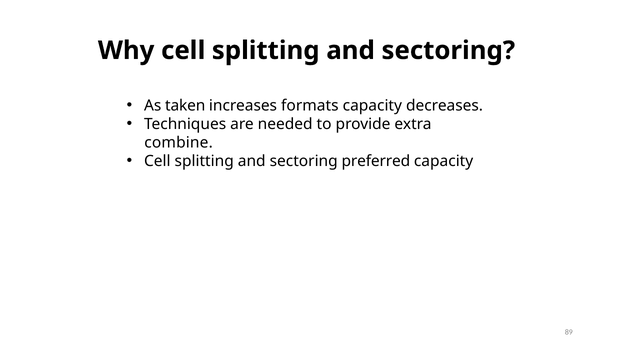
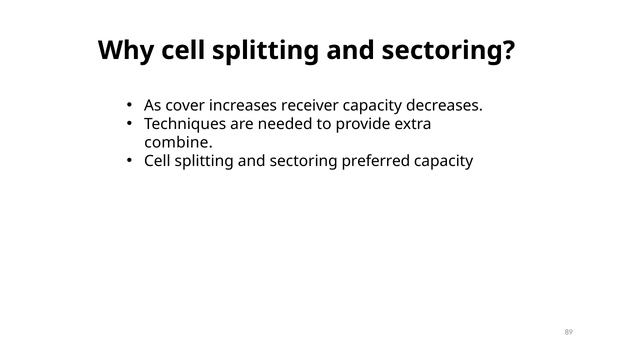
taken: taken -> cover (185, 106)
formats: formats -> receiver (310, 106)
